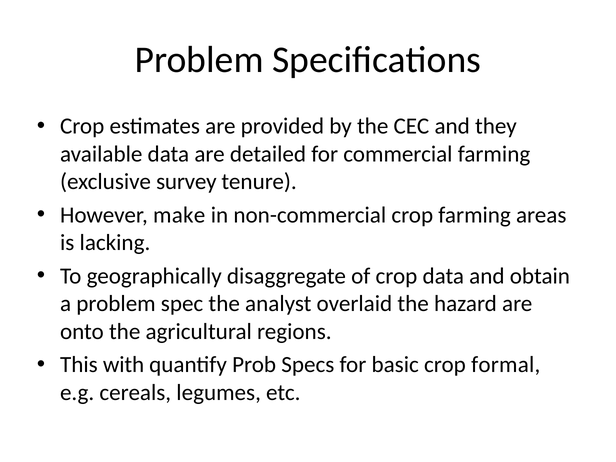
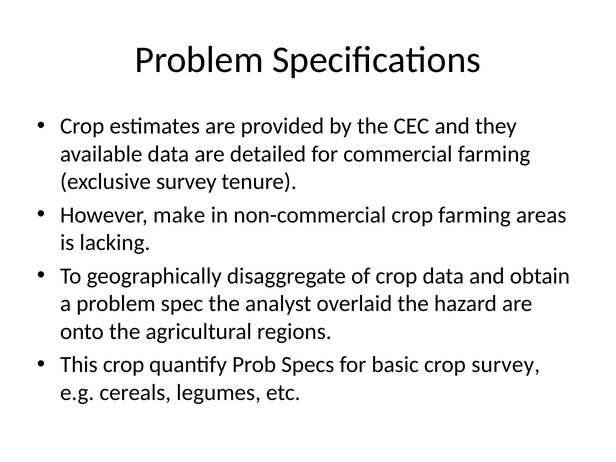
This with: with -> crop (124, 365)
crop formal: formal -> survey (506, 365)
